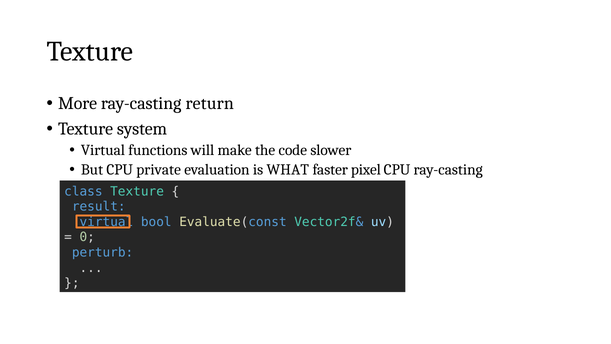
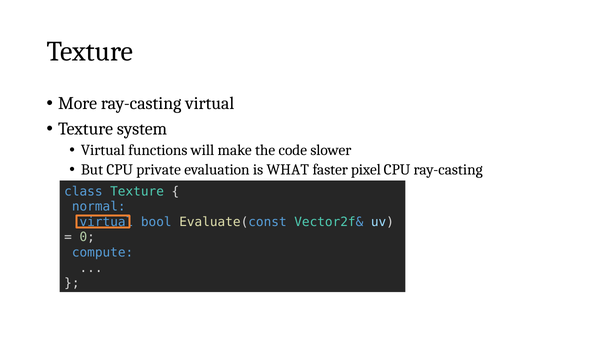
ray-casting return: return -> virtual (210, 103)
result: result -> normal (99, 206)
perturb: perturb -> compute (103, 252)
